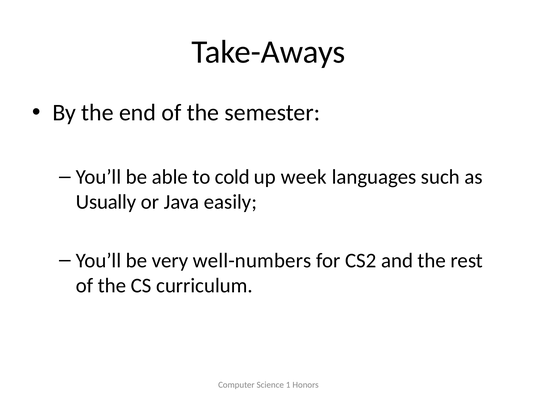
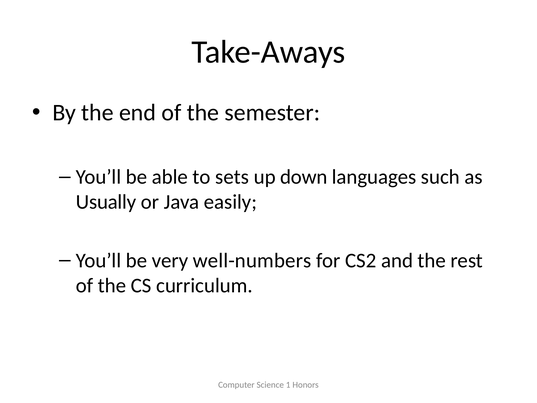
cold: cold -> sets (232, 177)
week: week -> down (304, 177)
